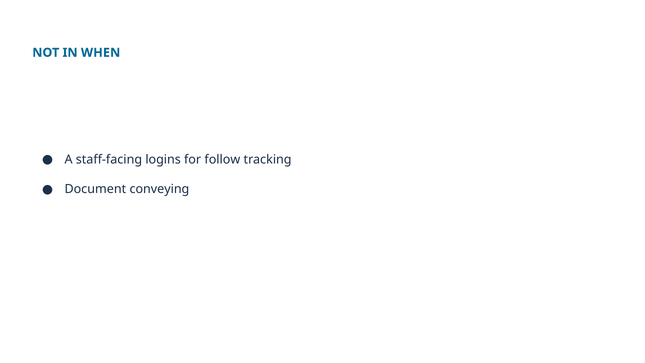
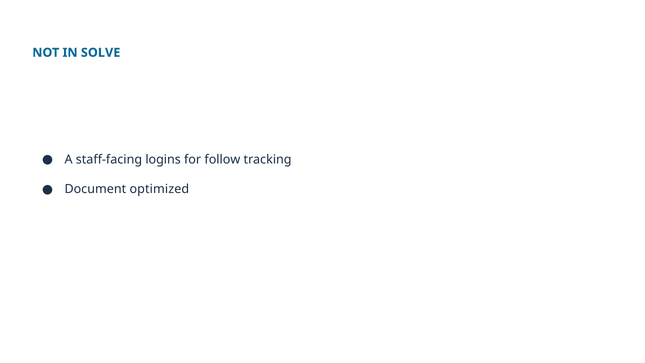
WHEN: WHEN -> SOLVE (101, 53)
conveying: conveying -> optimized (159, 189)
